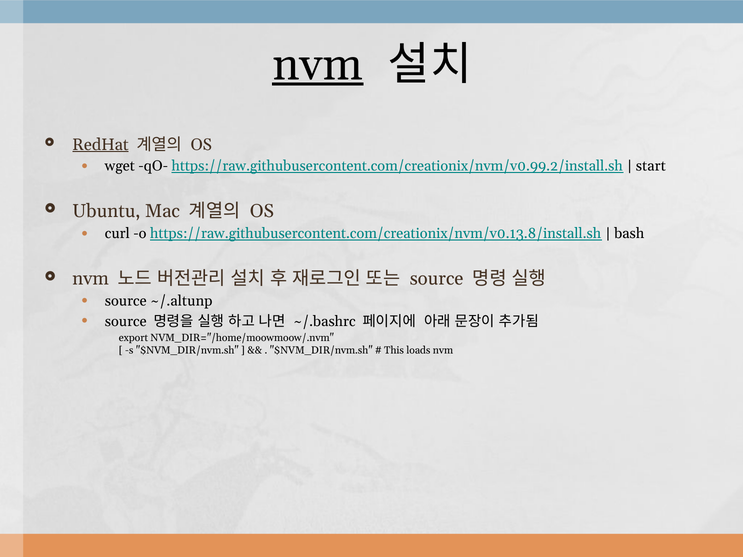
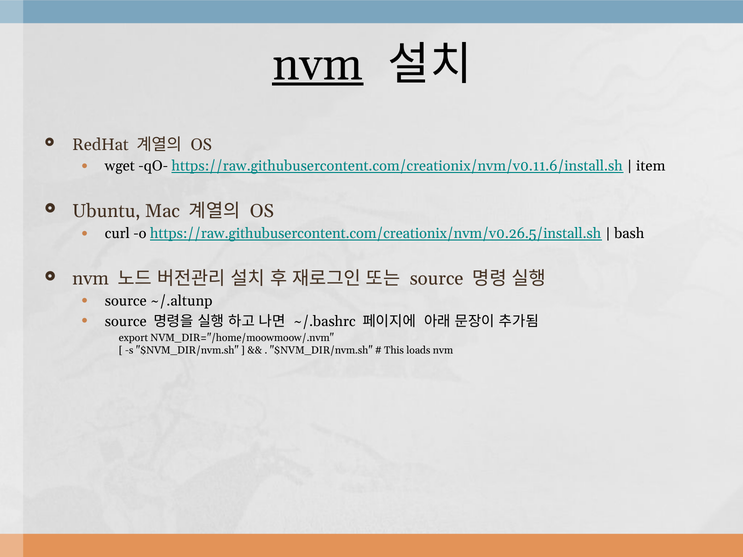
RedHat underline: present -> none (100, 145)
https://raw.githubusercontent.com/creationix/nvm/v0.99.2/install.sh: https://raw.githubusercontent.com/creationix/nvm/v0.99.2/install.sh -> https://raw.githubusercontent.com/creationix/nvm/v0.11.6/install.sh (397, 166)
start: start -> item (651, 166)
https://raw.githubusercontent.com/creationix/nvm/v0.13.8/install.sh: https://raw.githubusercontent.com/creationix/nvm/v0.13.8/install.sh -> https://raw.githubusercontent.com/creationix/nvm/v0.26.5/install.sh (376, 234)
